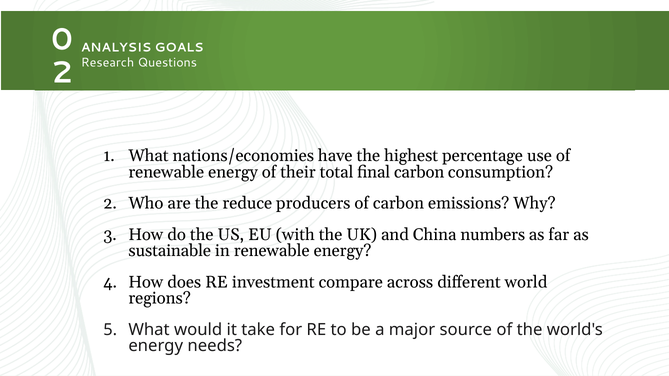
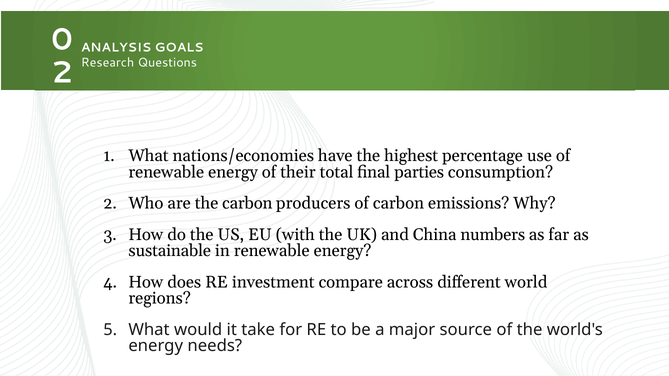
final carbon: carbon -> parties (419, 172)
the reduce: reduce -> carbon (247, 204)
